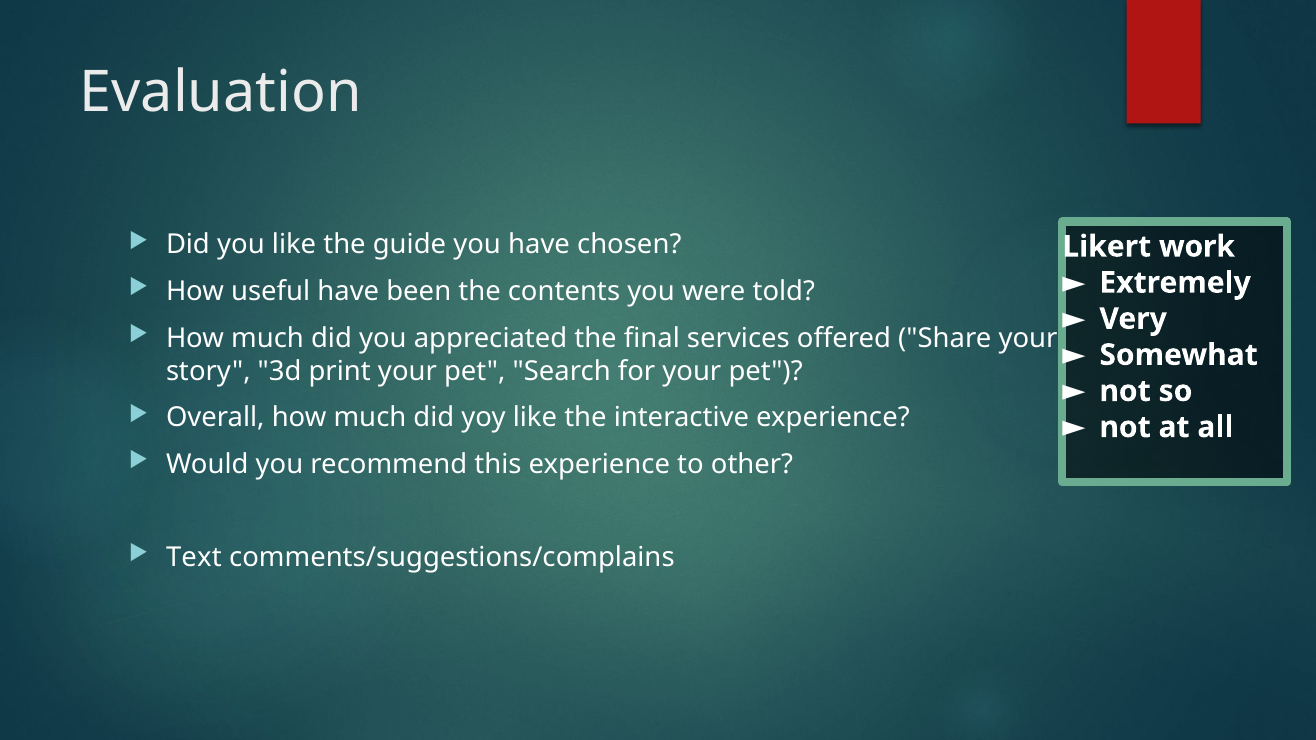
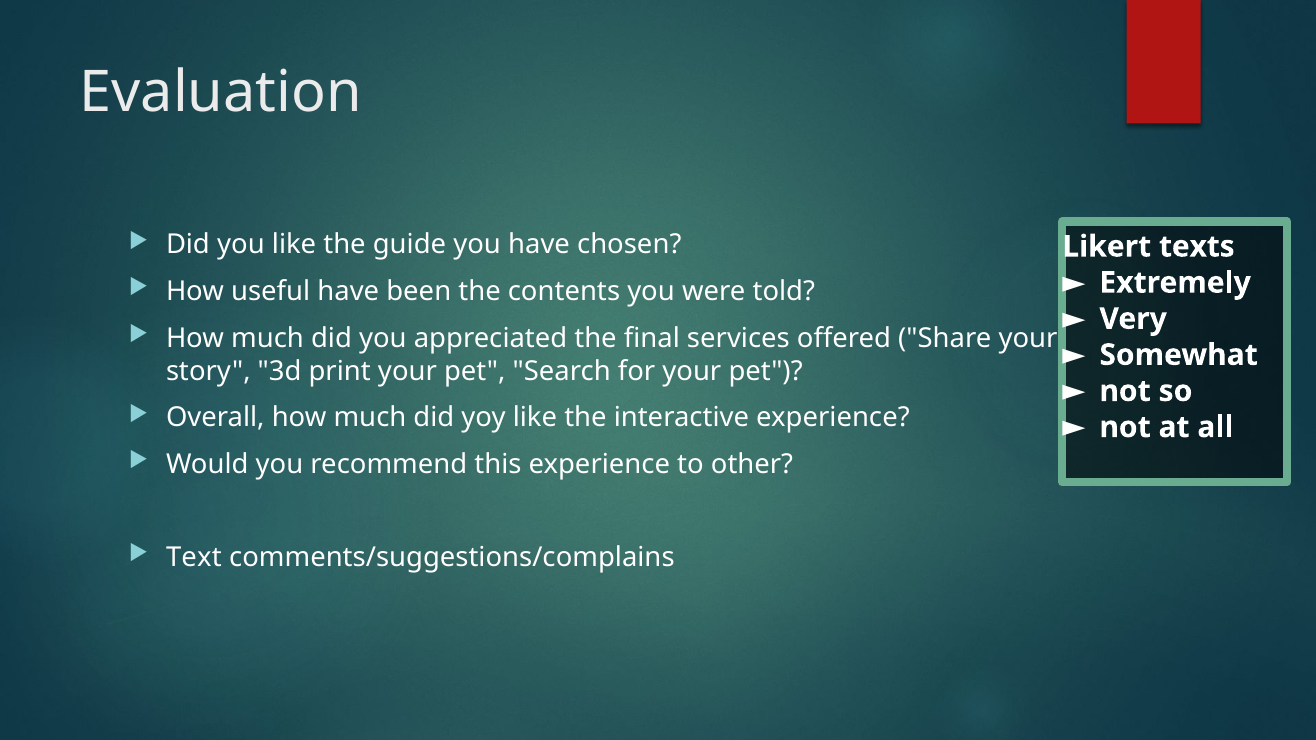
work: work -> texts (1197, 247)
